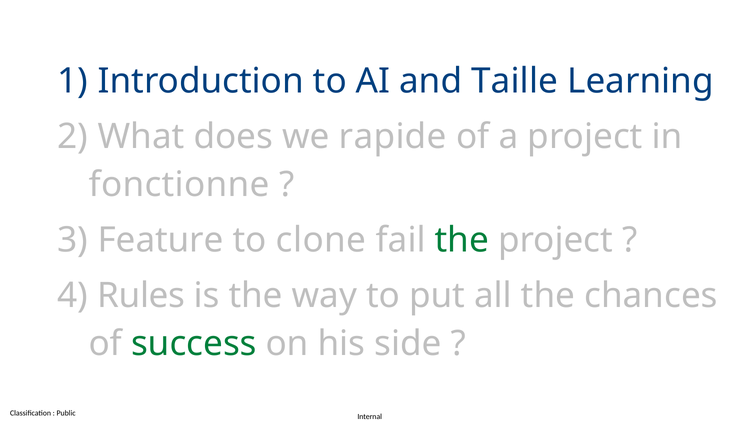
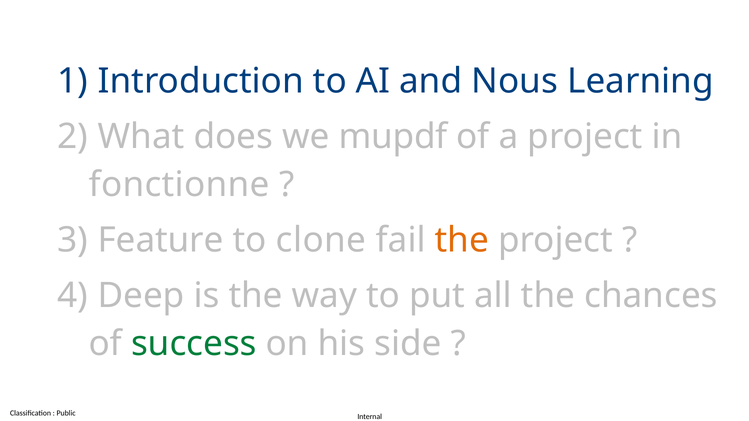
Taille: Taille -> Nous (515, 81)
rapide: rapide -> mupdf (393, 137)
the colour: green -> orange (462, 240)
Rules: Rules -> Deep (141, 296)
